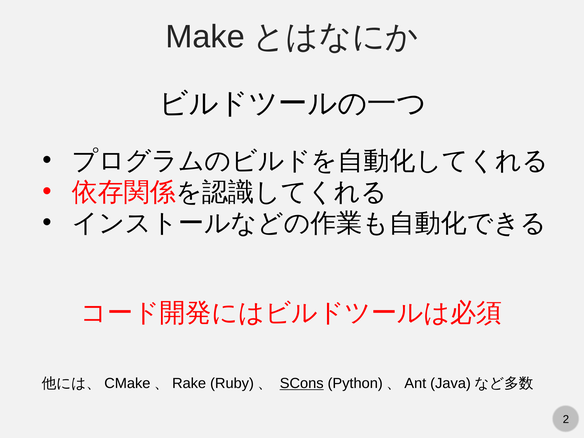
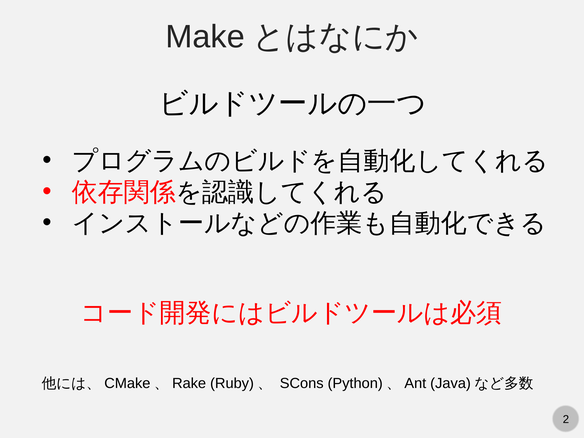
SCons underline: present -> none (302, 383)
